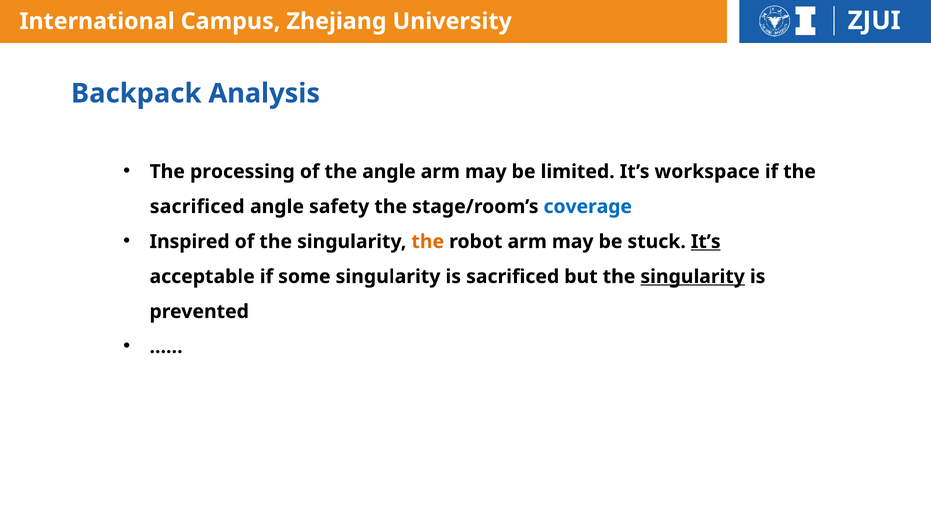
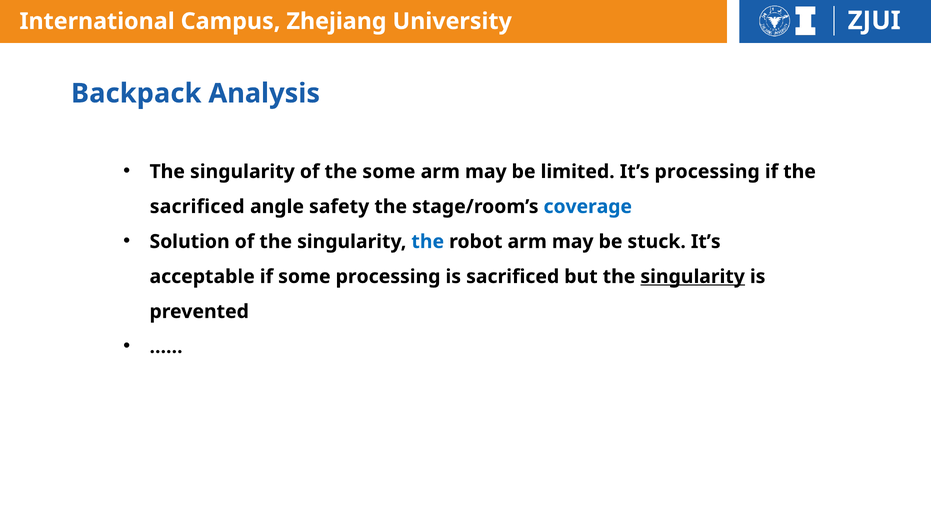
processing: processing -> singularity (242, 172)
the angle: angle -> some (389, 172)
It’s workspace: workspace -> processing (707, 172)
Inspired: Inspired -> Solution (190, 241)
the colour: orange -> blue (428, 241)
It’s underline: present -> none (706, 241)
some singularity: singularity -> processing (388, 276)
